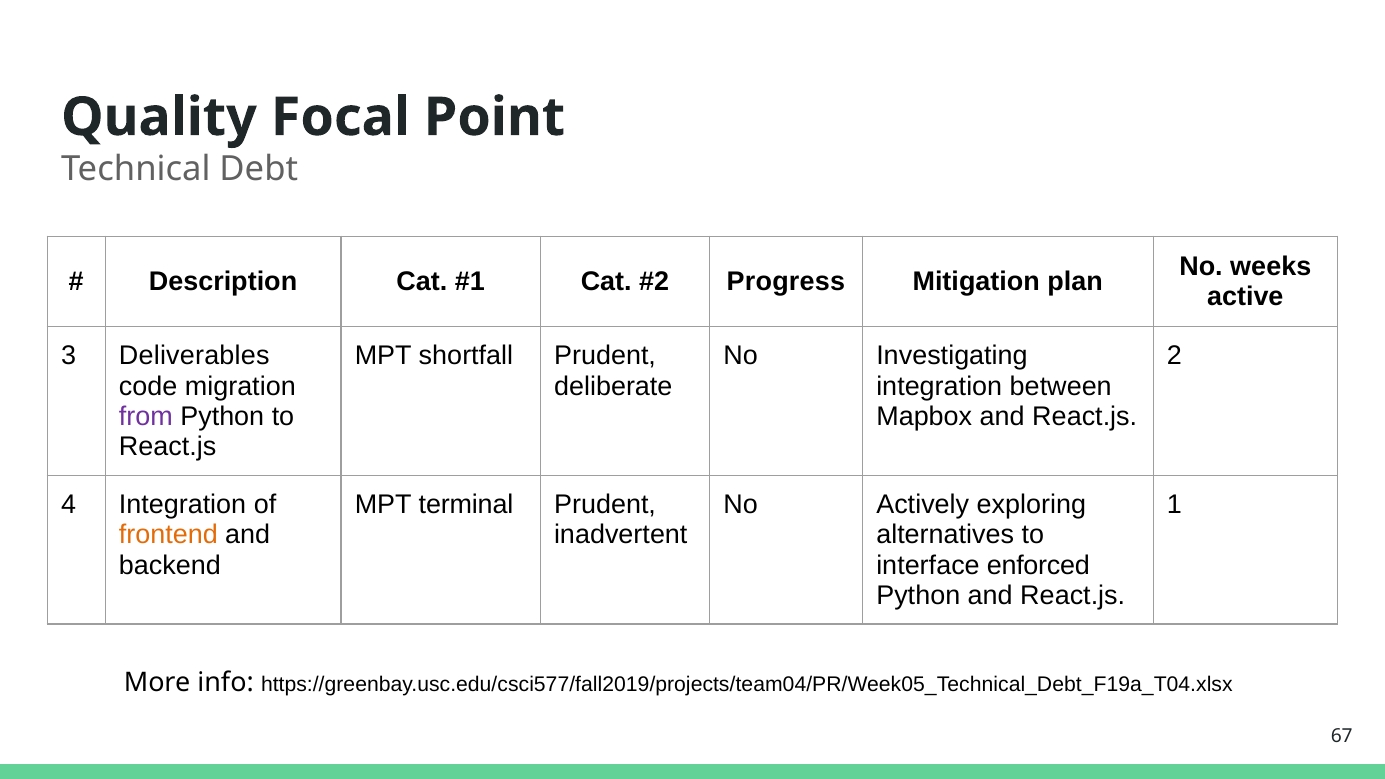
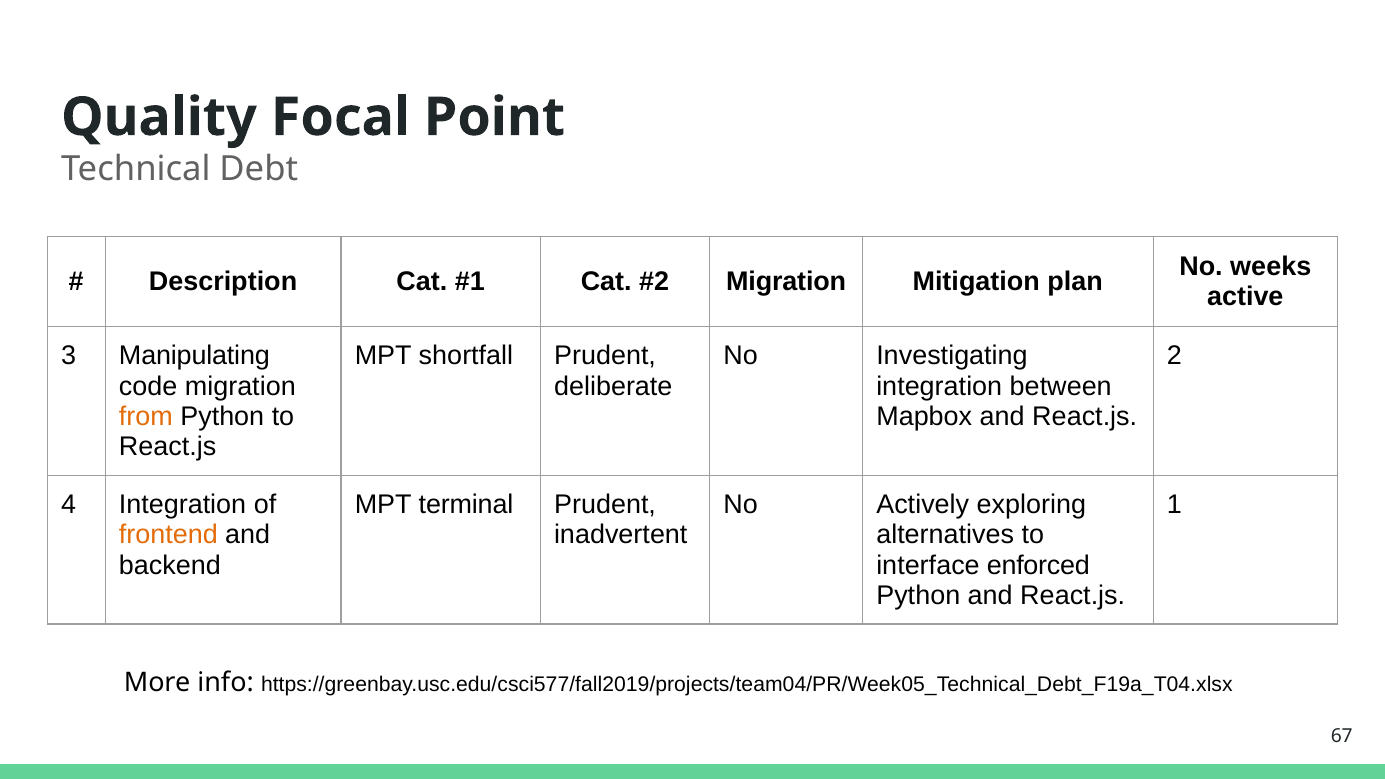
Progress: Progress -> Migration (786, 282)
Deliverables: Deliverables -> Manipulating (194, 356)
from colour: purple -> orange (146, 417)
